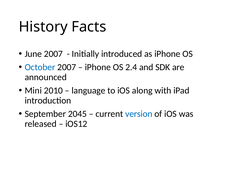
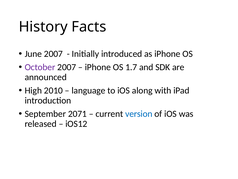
October colour: blue -> purple (40, 67)
2.4: 2.4 -> 1.7 (131, 67)
Mini: Mini -> High (33, 90)
2045: 2045 -> 2071 (77, 114)
